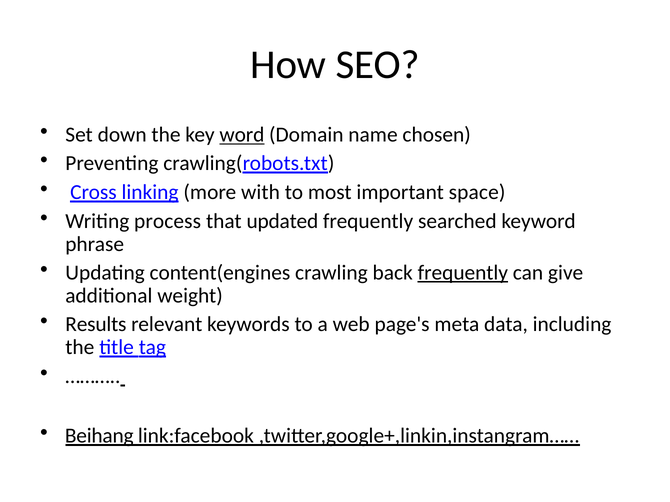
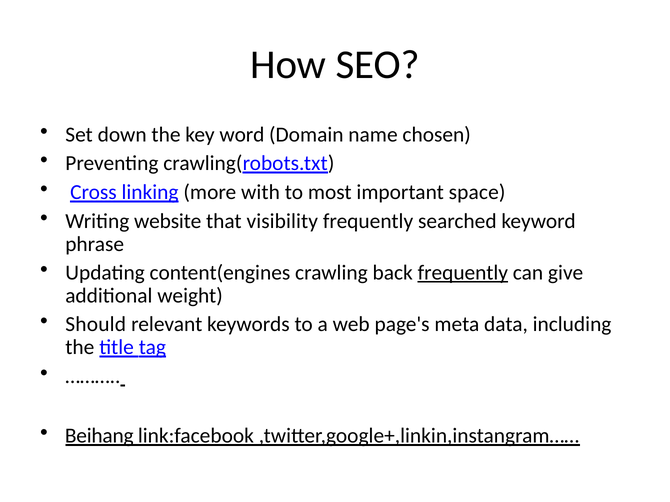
word underline: present -> none (242, 135)
process: process -> website (168, 221)
updated: updated -> visibility (282, 221)
Results: Results -> Should (96, 325)
